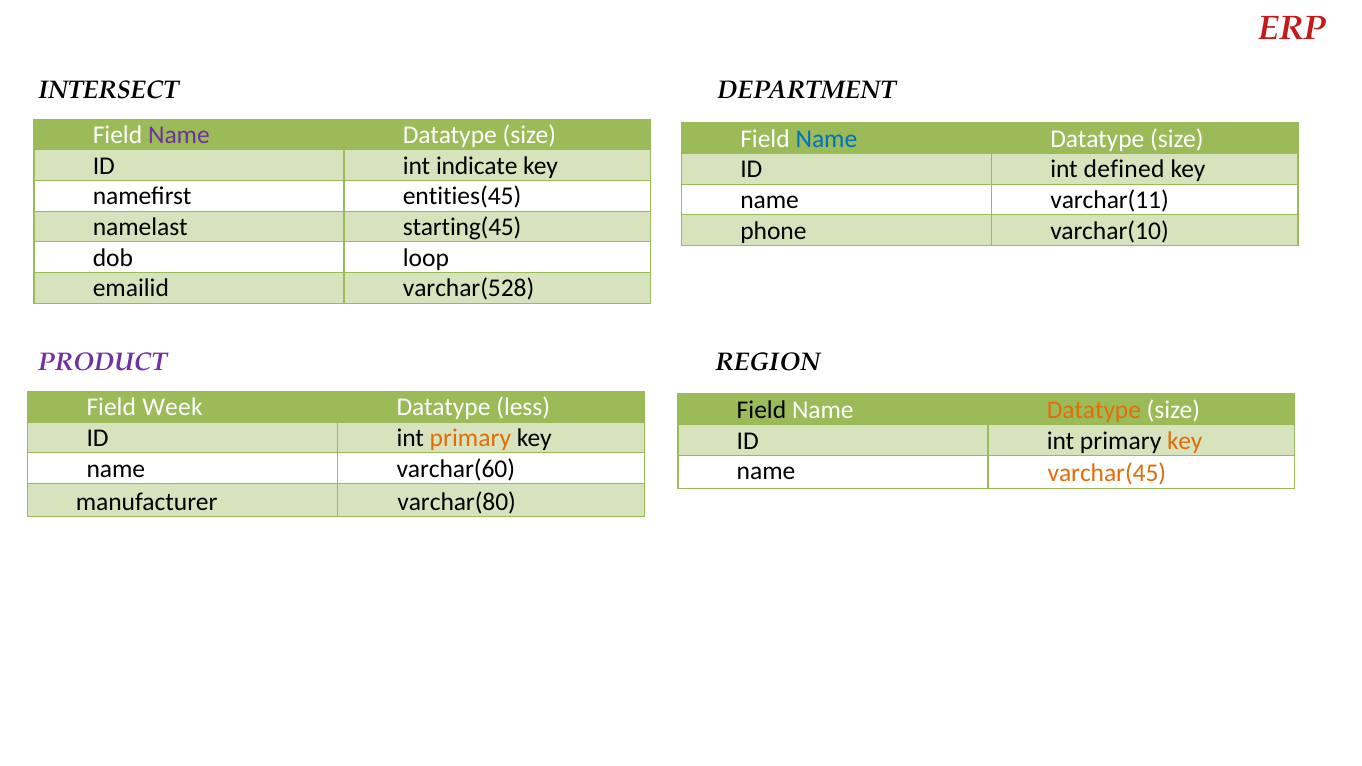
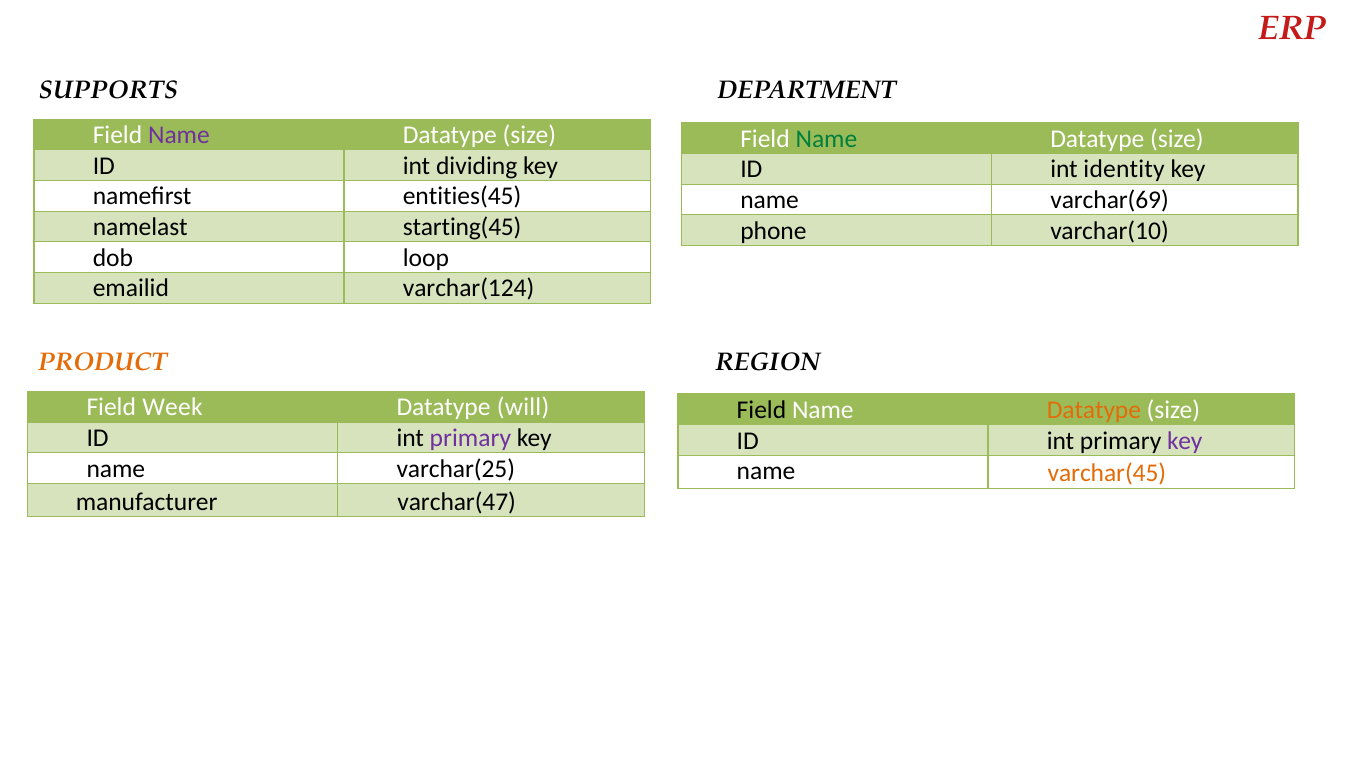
INTERSECT: INTERSECT -> SUPPORTS (108, 90)
Name colour: blue -> green (826, 139)
indicate: indicate -> dividing (477, 166)
defined: defined -> identity (1124, 169)
varchar(11: varchar(11 -> varchar(69 (1110, 200)
varchar(528: varchar(528 -> varchar(124 (469, 289)
PRODUCT colour: purple -> orange (102, 363)
less: less -> will (523, 408)
primary colour: orange -> purple (470, 438)
key colour: orange -> purple (1185, 441)
varchar(60: varchar(60 -> varchar(25 (456, 469)
varchar(80: varchar(80 -> varchar(47 (457, 502)
